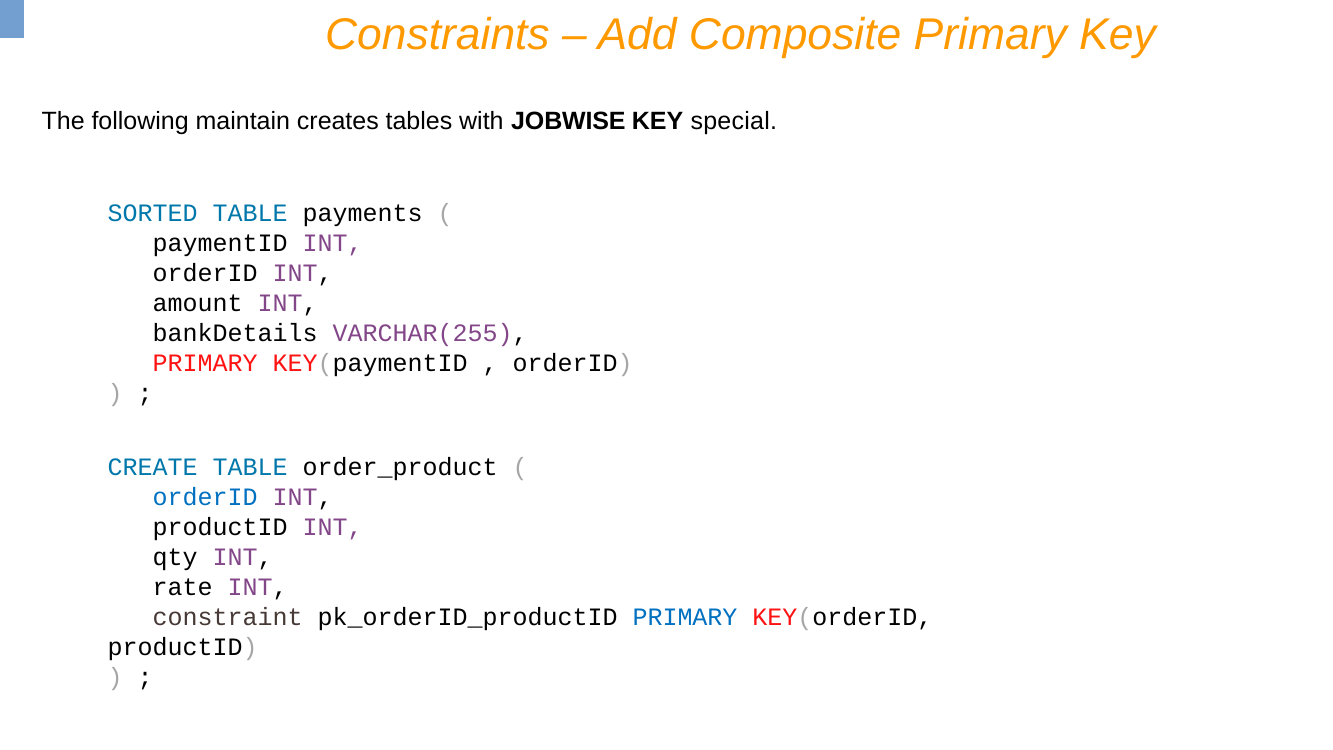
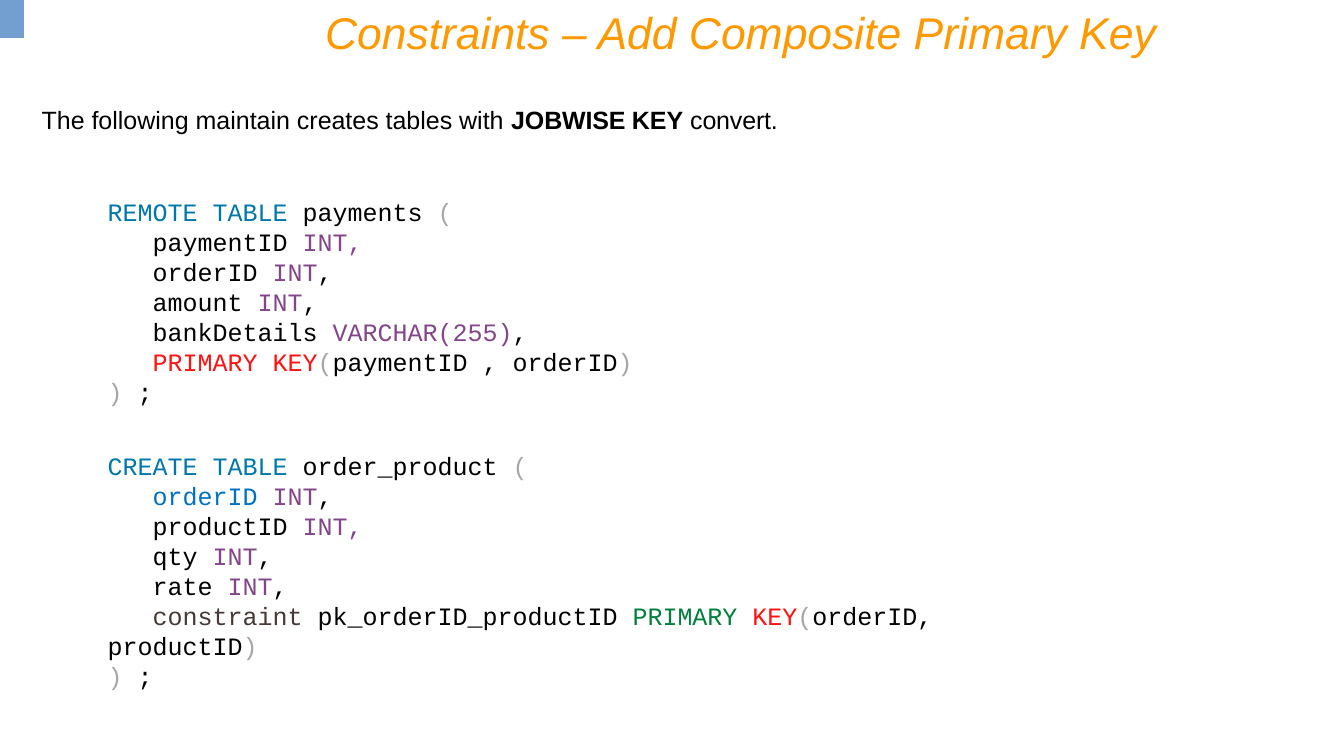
special: special -> convert (734, 121)
SORTED: SORTED -> REMOTE (153, 213)
PRIMARY colour: blue -> green (685, 617)
